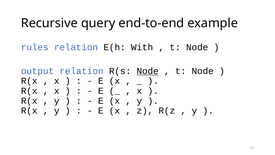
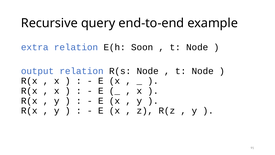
rules: rules -> extra (35, 47)
With: With -> Soon (142, 47)
Node underline: present -> none (148, 71)
